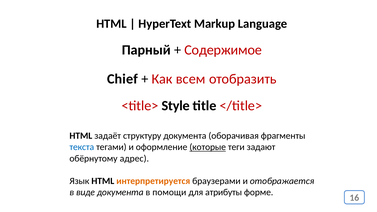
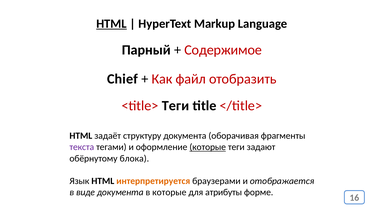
HTML underline: none -> present (111, 24)
всем: всем -> файл (191, 79)
<title> Style: Style -> Теги (176, 106)
текста colour: blue -> purple (82, 147)
адрес: адрес -> блока (134, 158)
в помощи: помощи -> которые (169, 192)
